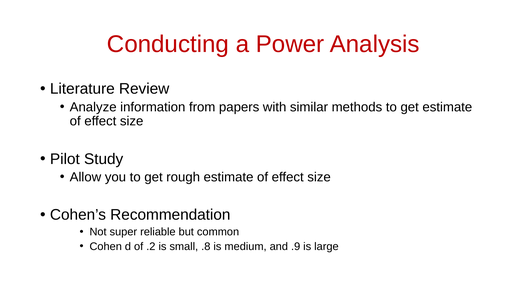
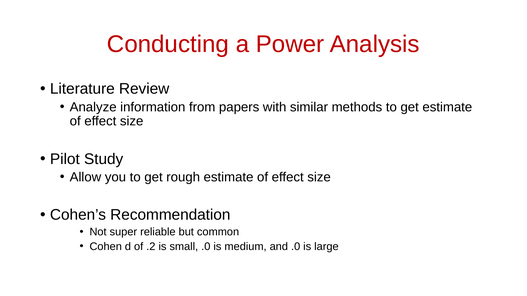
small .8: .8 -> .0 (206, 247)
and .9: .9 -> .0 (296, 247)
